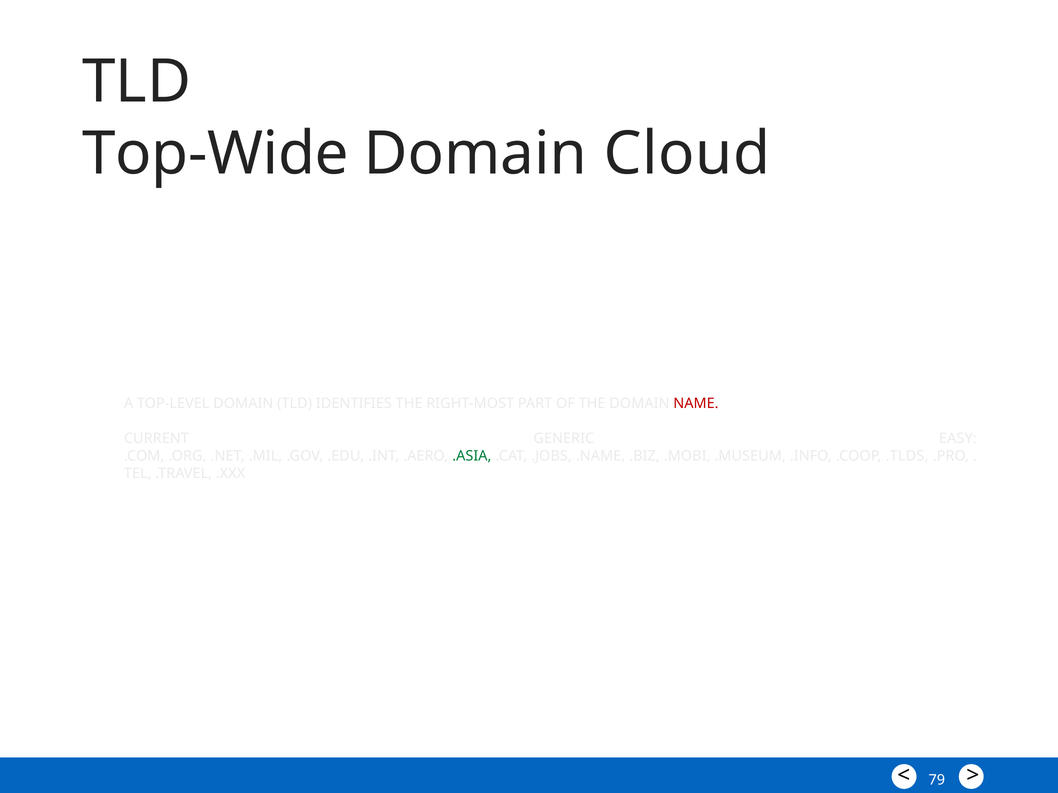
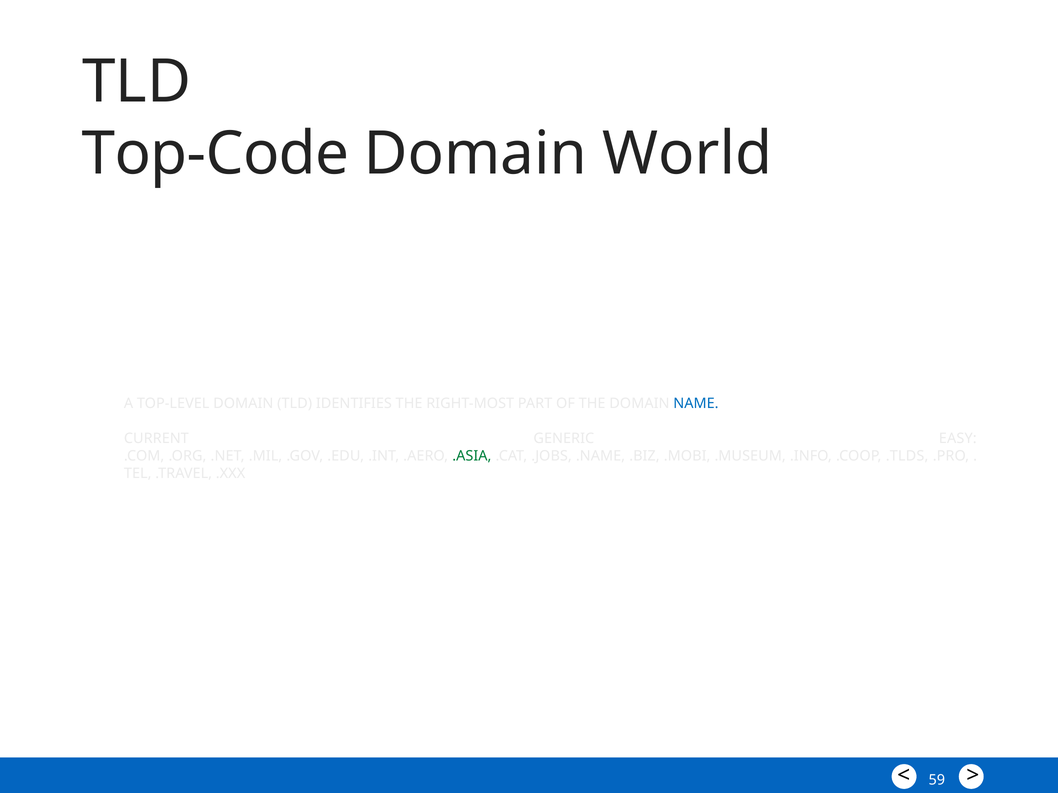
Top-Wide: Top-Wide -> Top-Code (216, 154)
Cloud: Cloud -> World (687, 154)
NAME colour: red -> blue (696, 404)
79: 79 -> 59 (937, 780)
